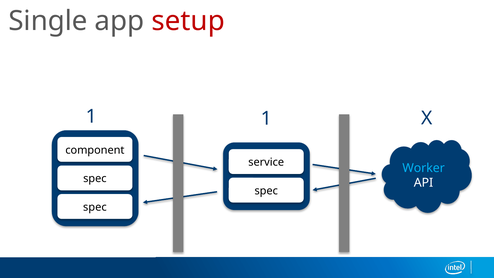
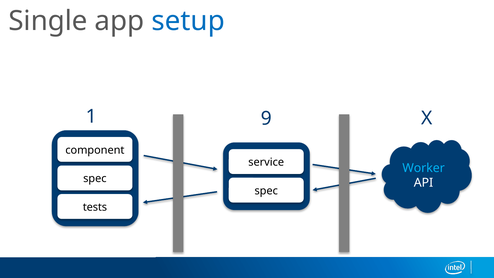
setup colour: red -> blue (188, 21)
1 1: 1 -> 9 (266, 118)
spec: spec -> tests (95, 207)
